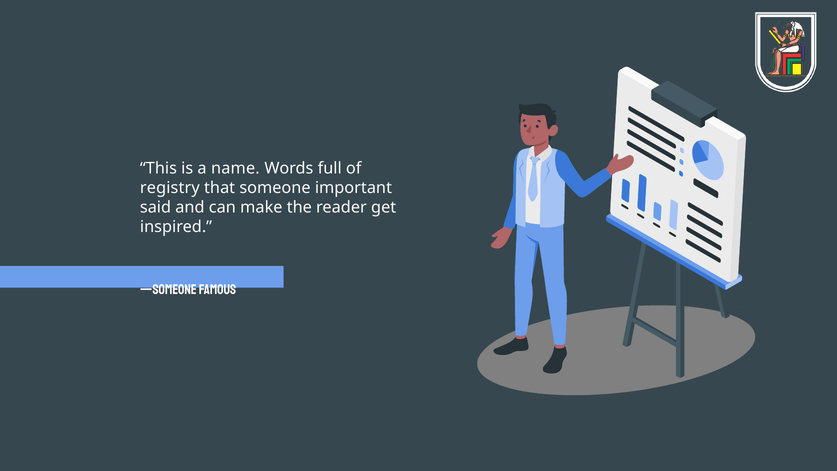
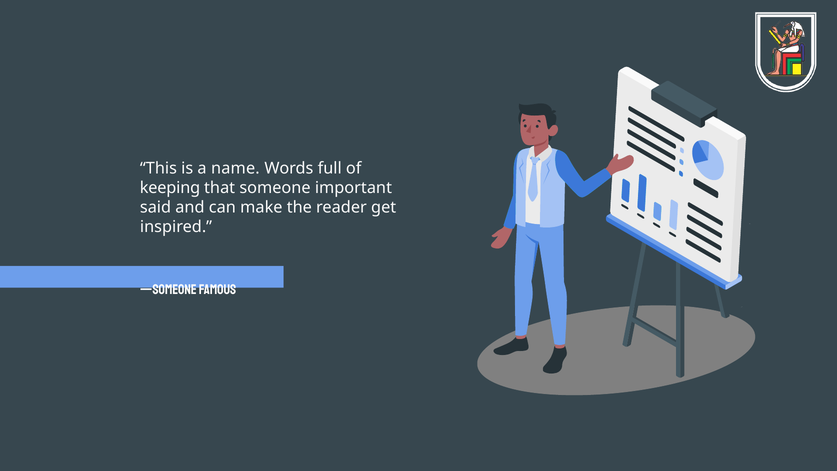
registry: registry -> keeping (170, 188)
